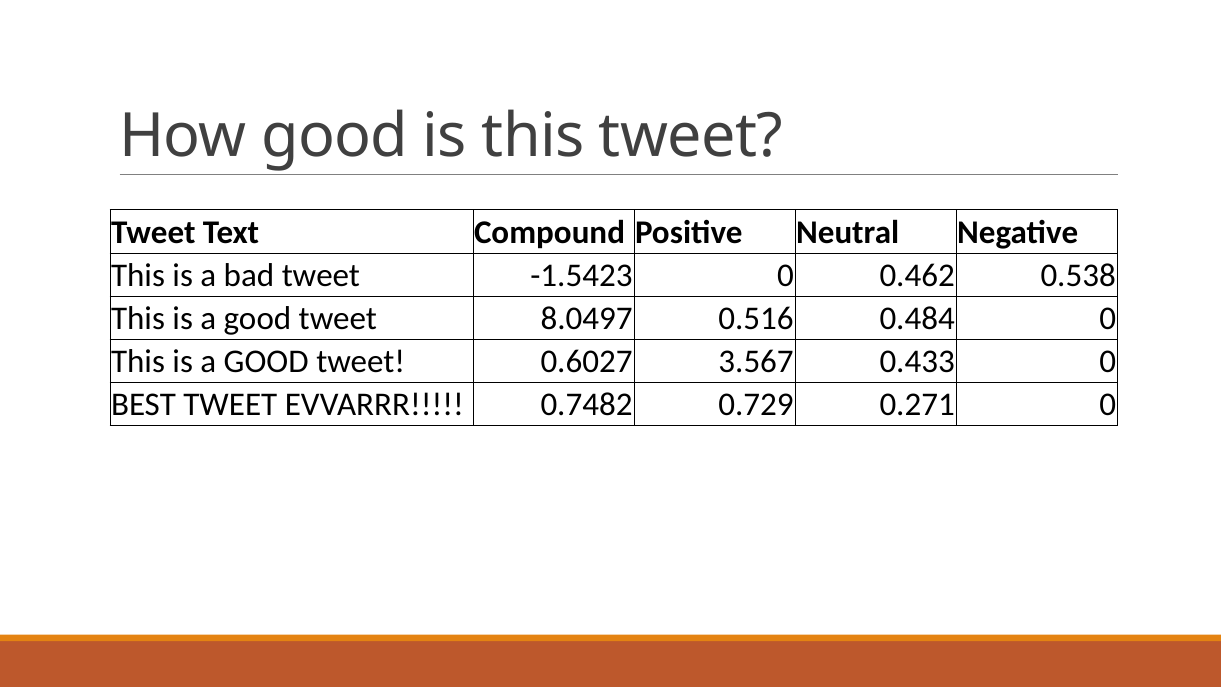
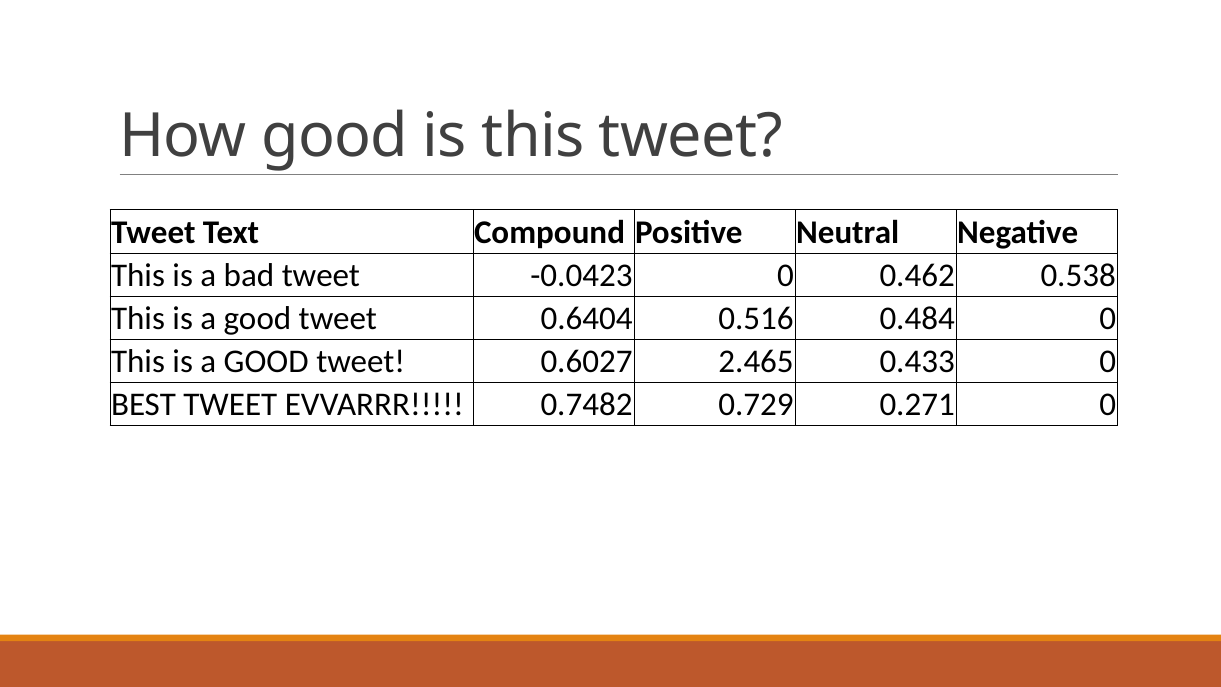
-1.5423: -1.5423 -> -0.0423 (581, 275)
8.0497: 8.0497 -> 0.6404 (587, 319)
3.567: 3.567 -> 2.465 (756, 362)
